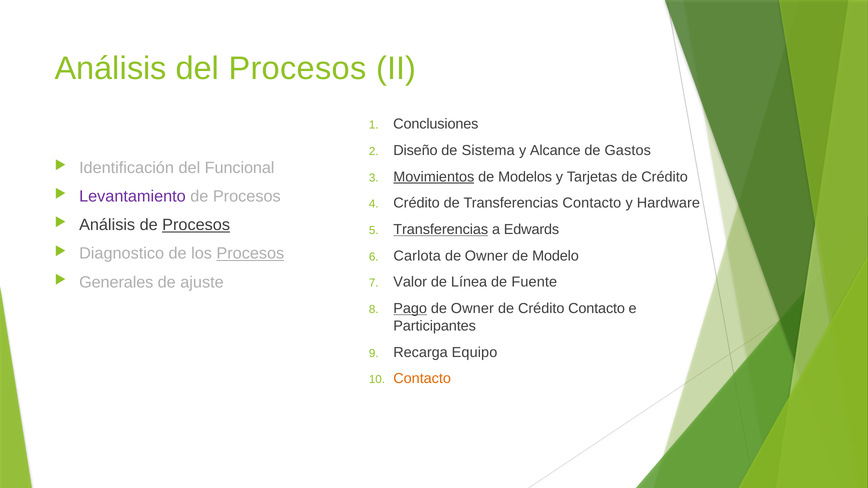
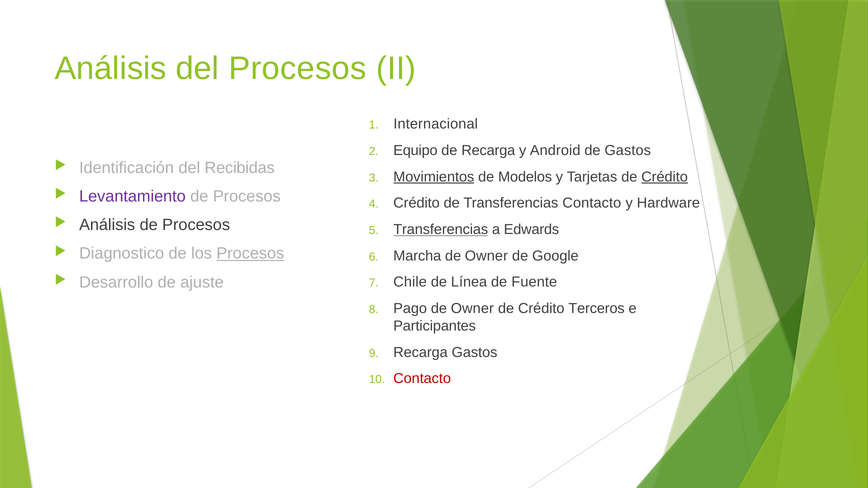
Conclusiones: Conclusiones -> Internacional (436, 124)
Diseño: Diseño -> Equipo (415, 150)
de Sistema: Sistema -> Recarga (488, 150)
Alcance: Alcance -> Android (555, 150)
Funcional: Funcional -> Recibidas (240, 168)
Crédito underline: none -> present (665, 177)
Procesos underline: present -> none (196, 225)
Carlota: Carlota -> Marcha (417, 256)
Modelo: Modelo -> Google (555, 256)
Generales: Generales -> Desarrollo (116, 282)
Valor: Valor -> Chile (410, 282)
Pago underline: present -> none (410, 309)
Crédito Contacto: Contacto -> Terceros (597, 309)
Recarga Equipo: Equipo -> Gastos (475, 352)
Contacto colour: orange -> red (422, 379)
